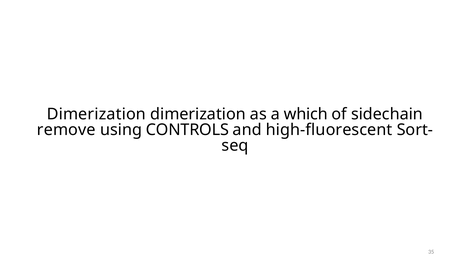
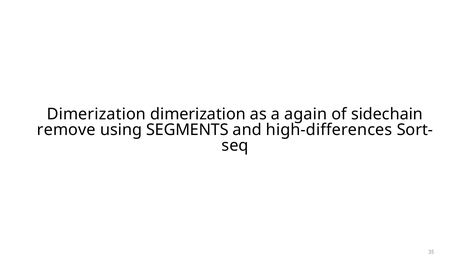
which: which -> again (306, 114)
CONTROLS: CONTROLS -> SEGMENTS (187, 130)
high-fluorescent: high-fluorescent -> high-differences (329, 130)
